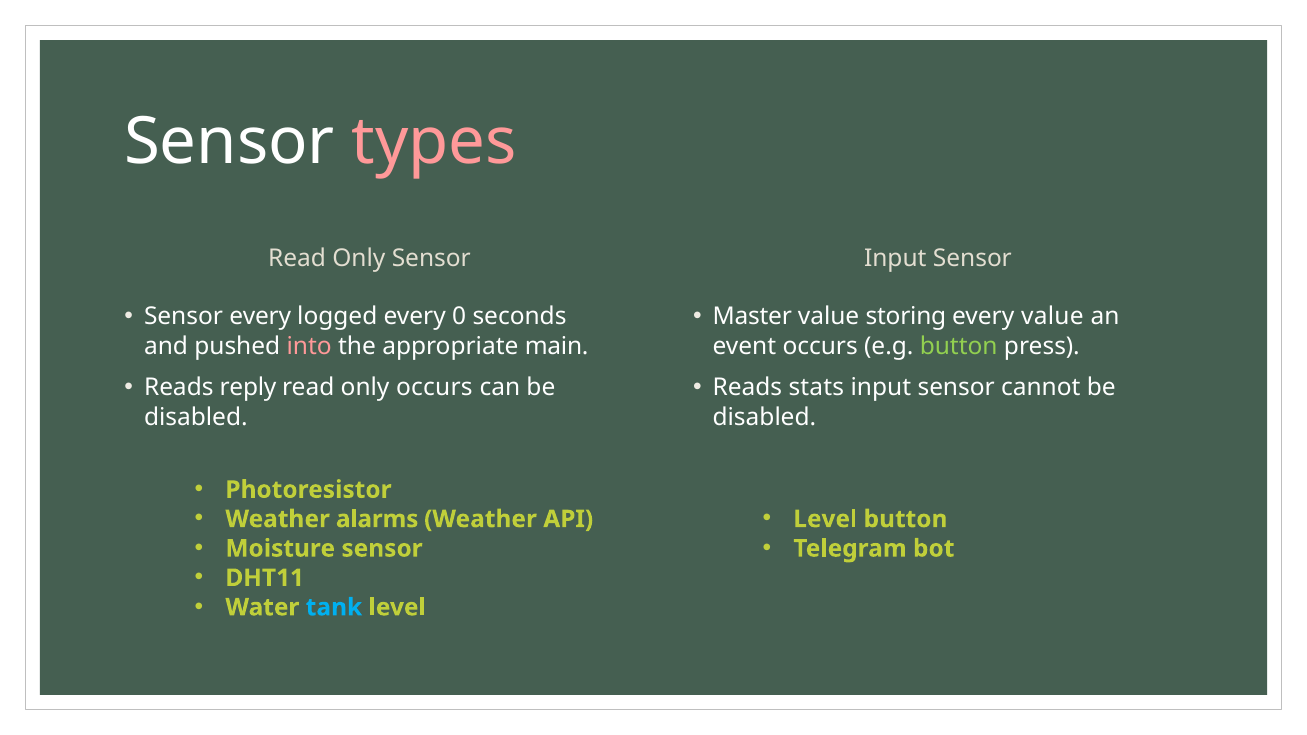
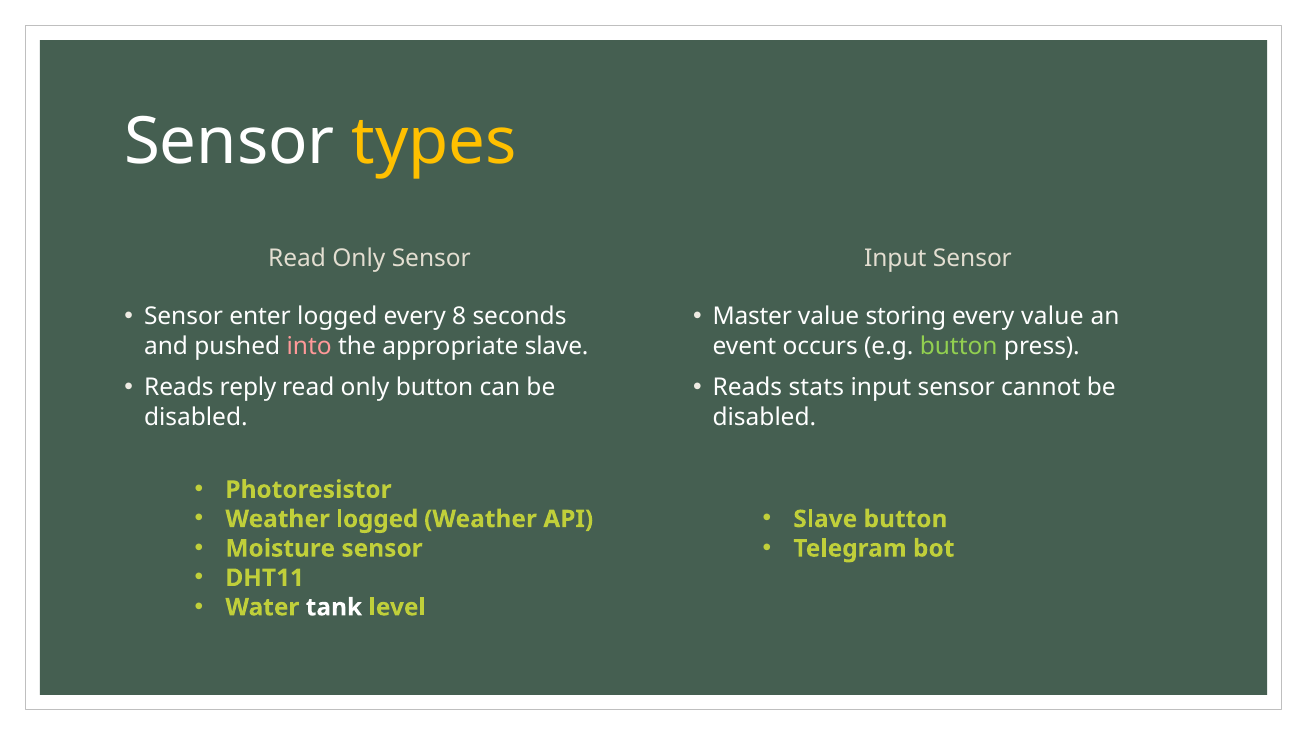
types colour: pink -> yellow (434, 142)
Sensor every: every -> enter (260, 317)
0: 0 -> 8 (459, 317)
appropriate main: main -> slave (557, 346)
only occurs: occurs -> button (435, 388)
Weather alarms: alarms -> logged (377, 519)
Level: Level -> Slave (825, 519)
tank colour: light blue -> white (334, 607)
